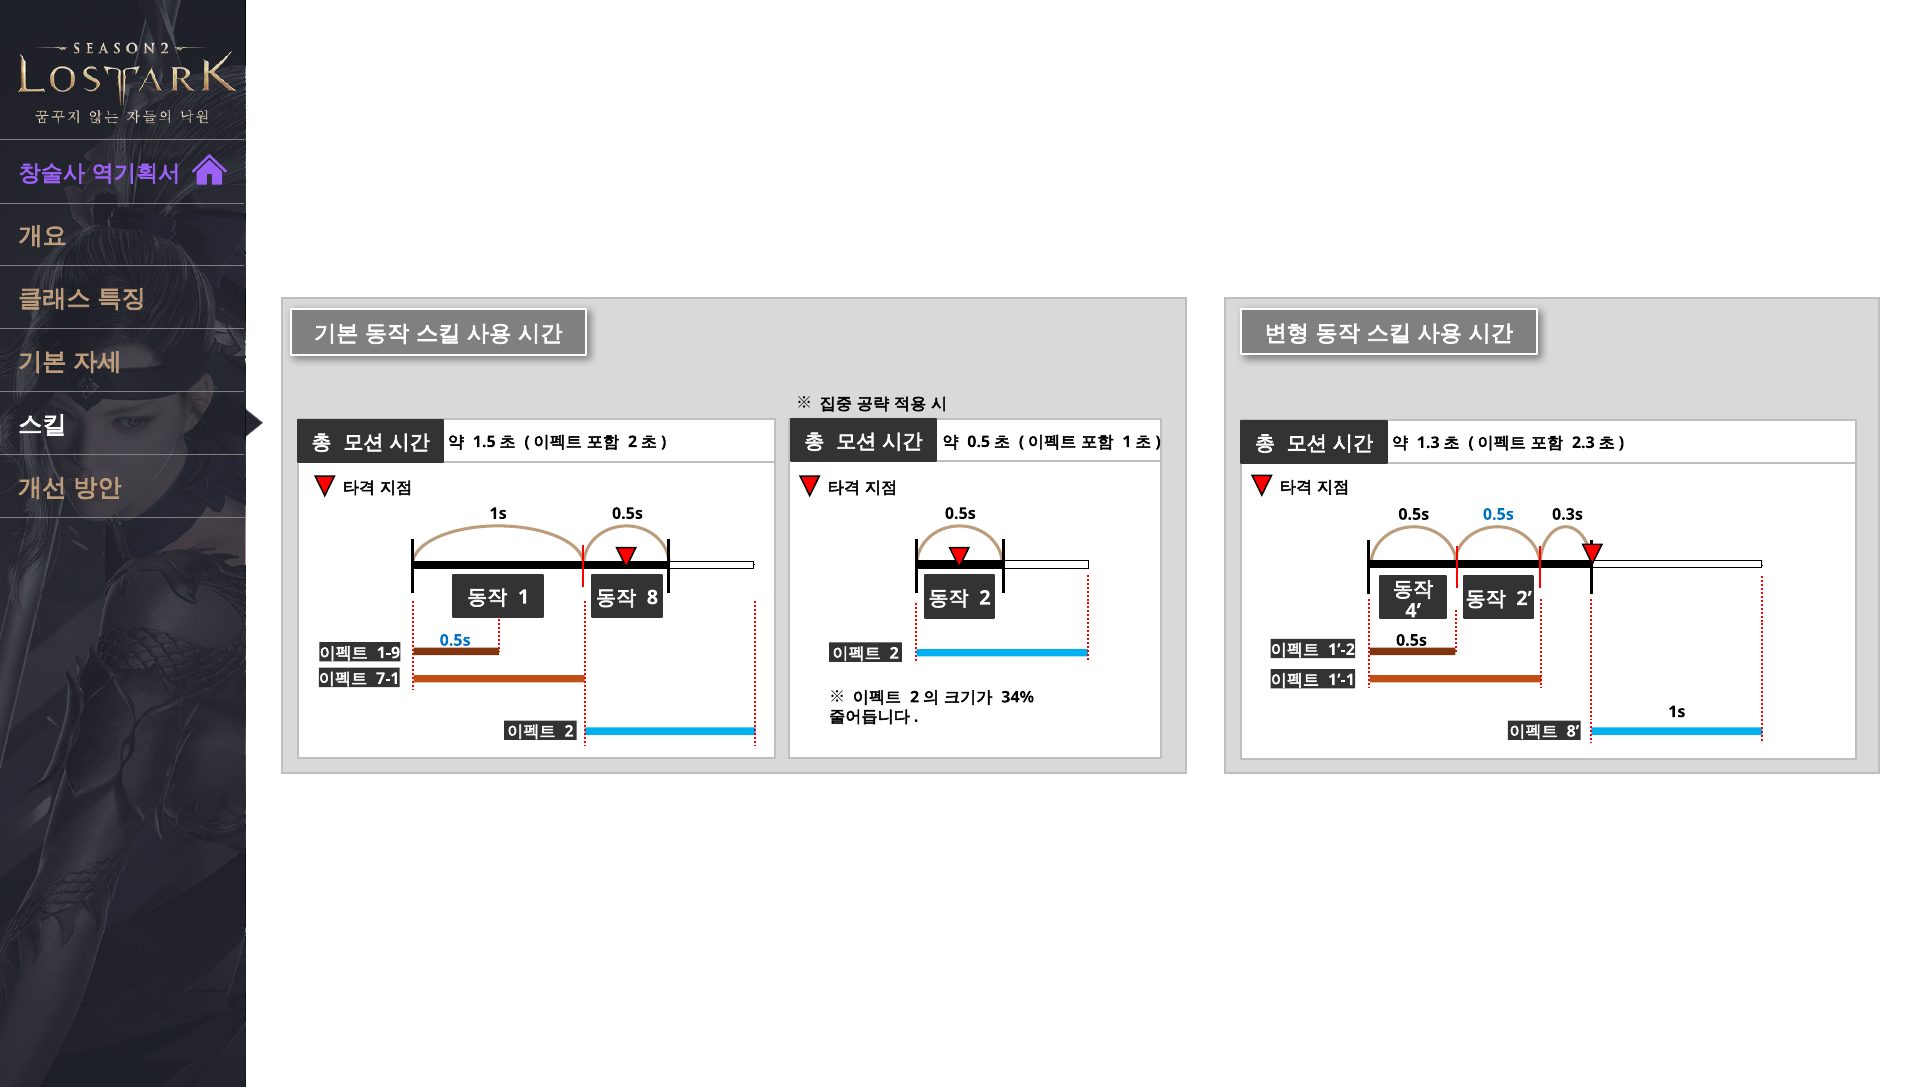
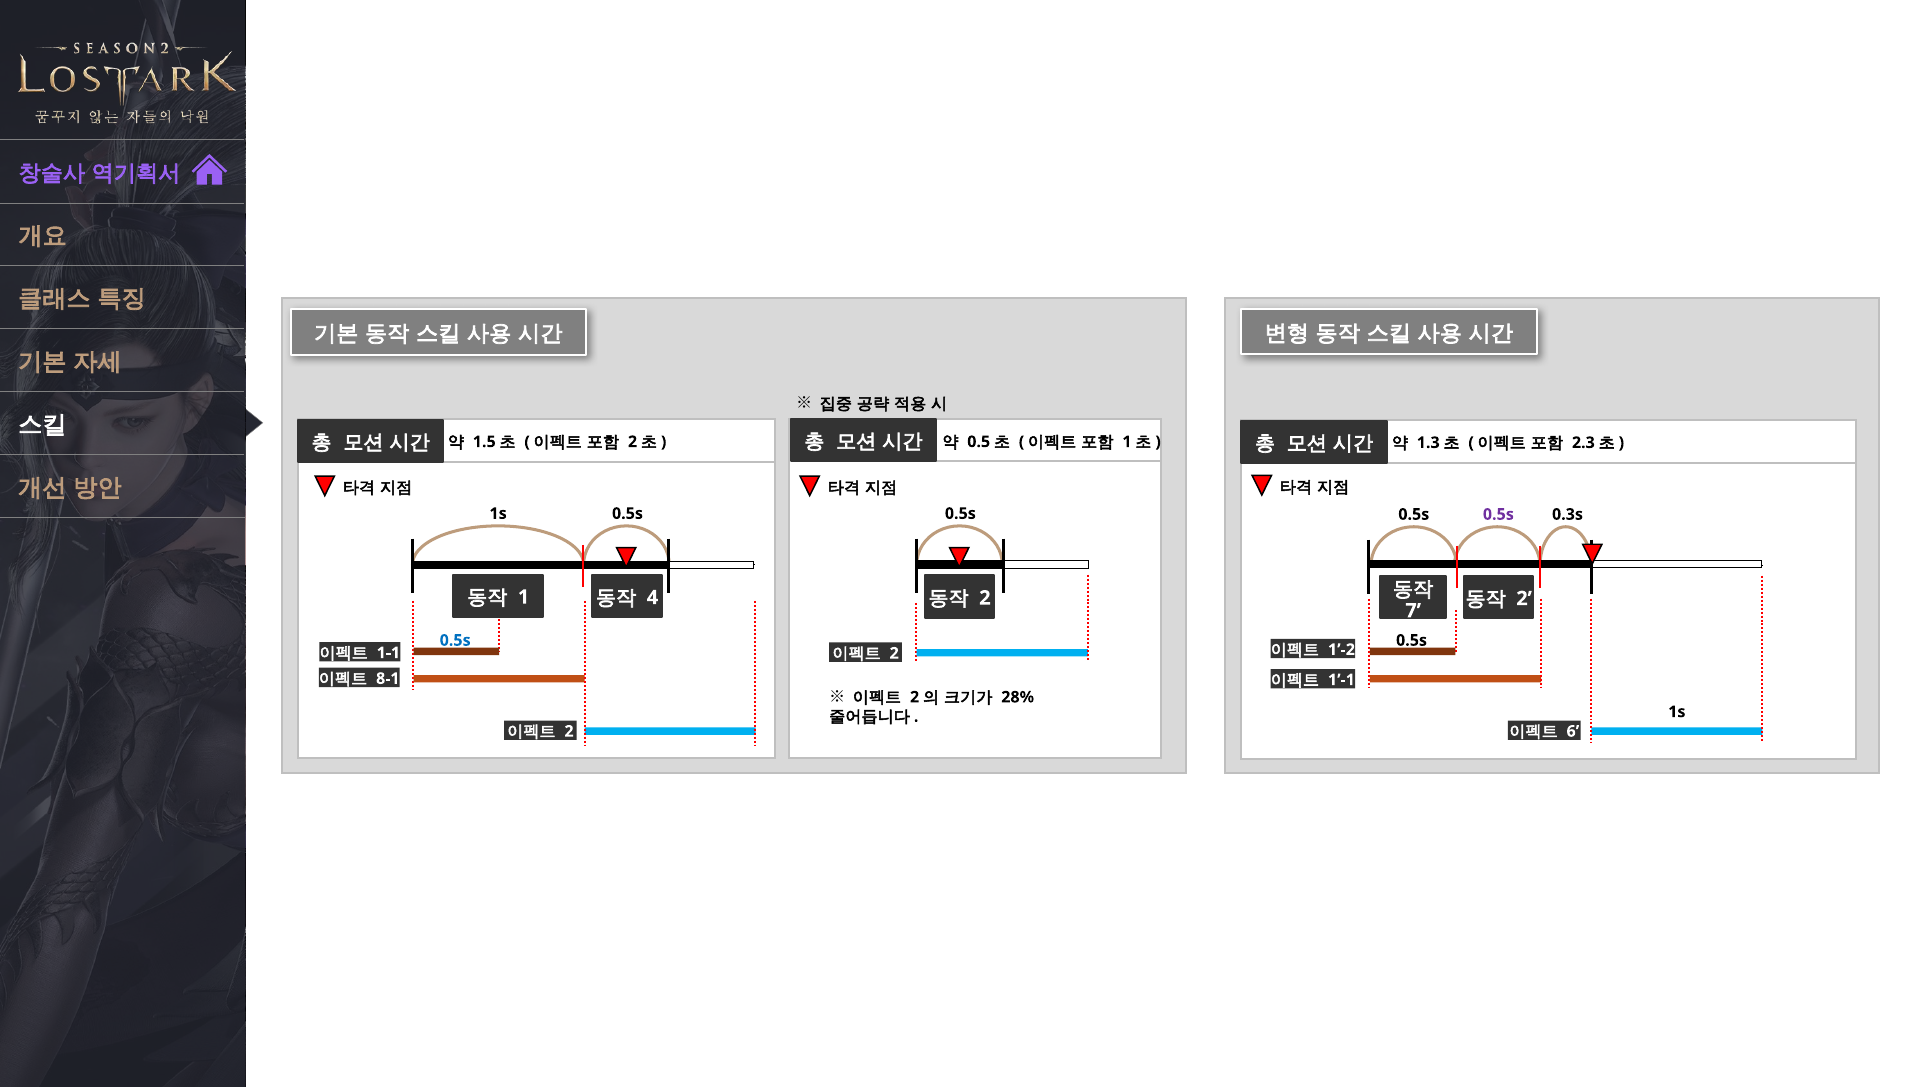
0.5s colour: blue -> purple (1498, 514)
8: 8 -> 4 (652, 597)
4: 4 -> 7 (1413, 611)
1-9: 1-9 -> 1-1 (388, 653)
7-1: 7-1 -> 8-1 (388, 678)
34%: 34% -> 28% (1018, 697)
8: 8 -> 6 (1573, 731)
